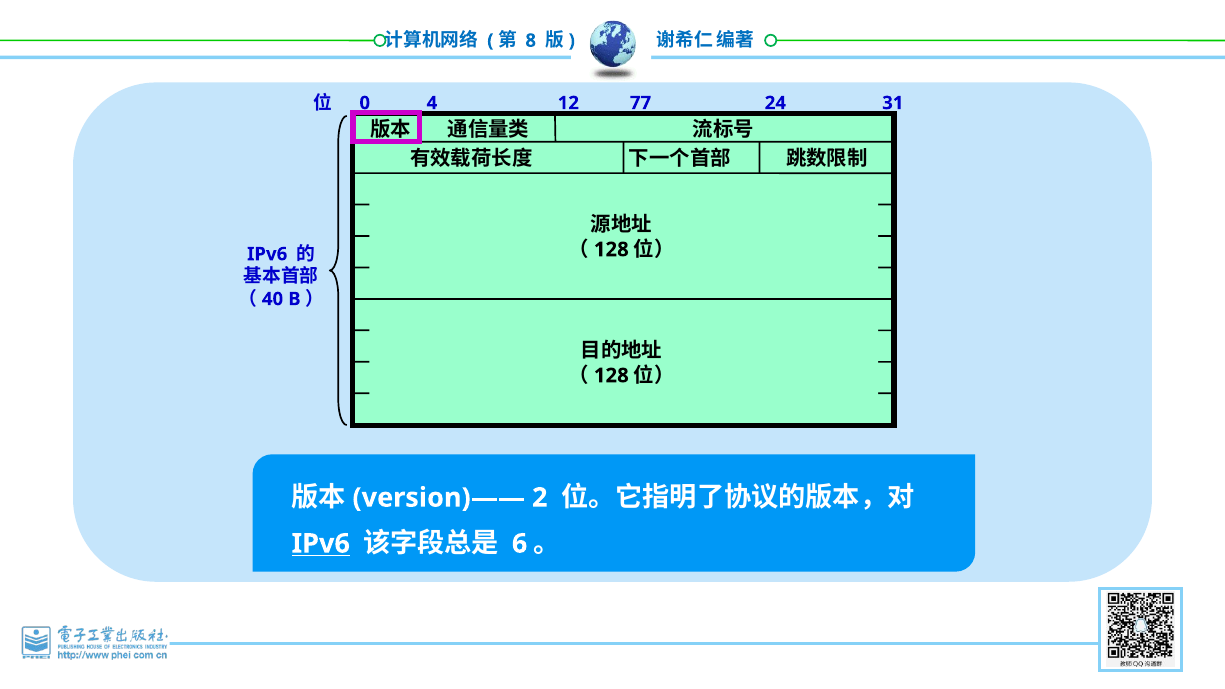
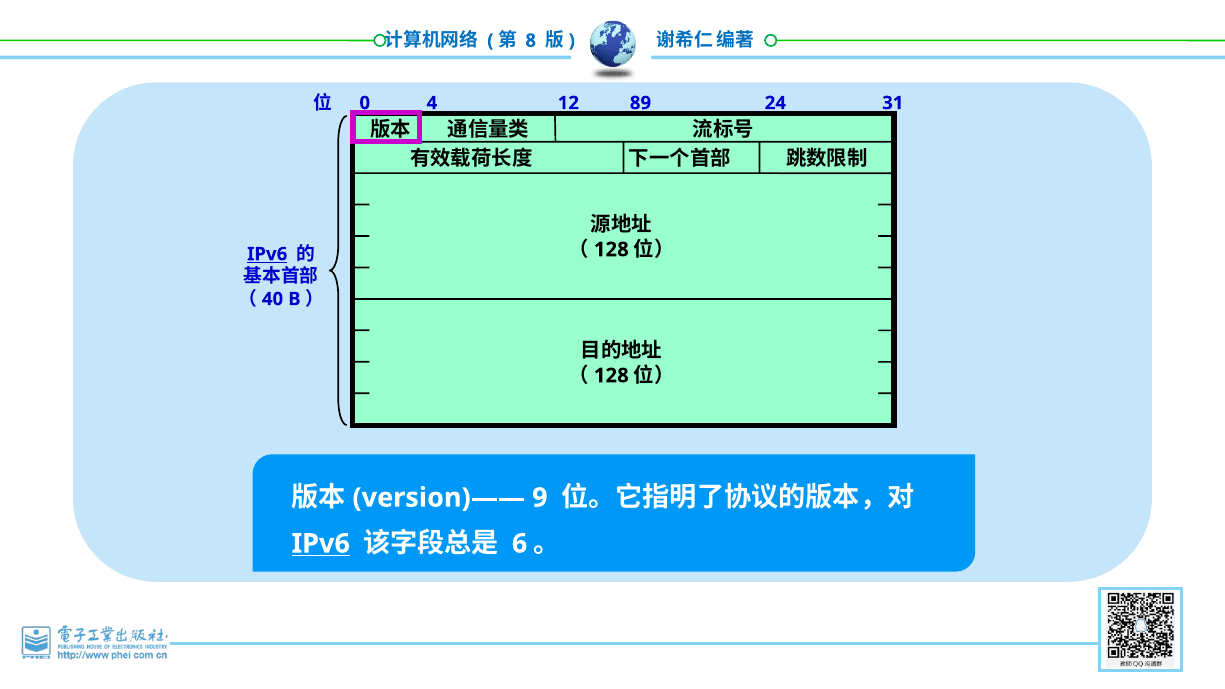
77: 77 -> 89 (640, 103)
IPv6 underline: none -> present (267, 254)
2: 2 -> 9 (540, 498)
